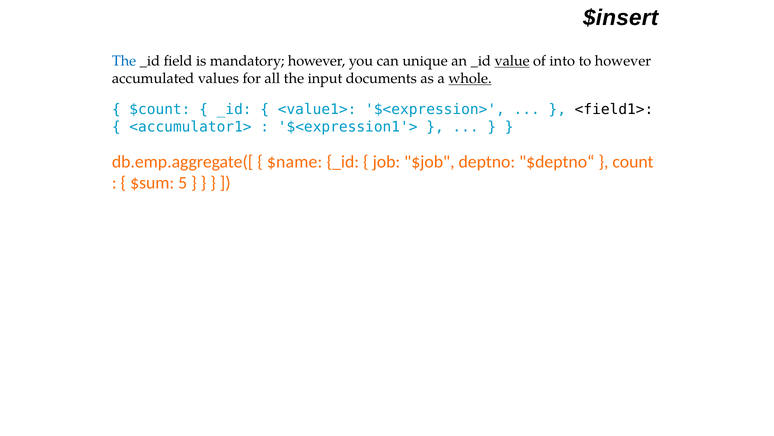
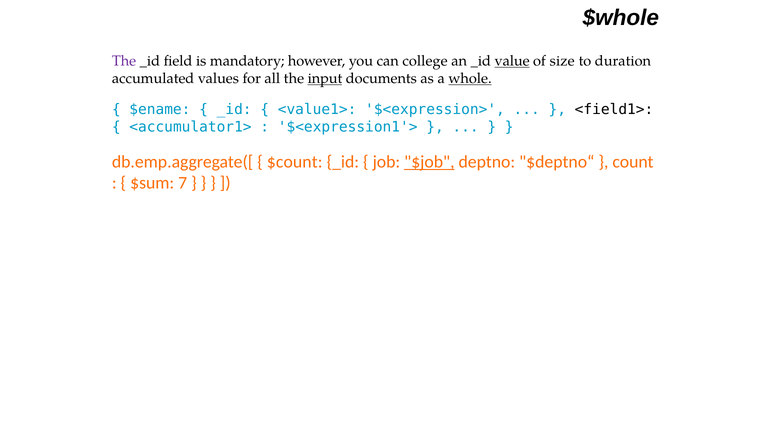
$insert: $insert -> $whole (621, 18)
The colour: blue -> purple (124, 61)
unique: unique -> college (425, 61)
into: into -> size (562, 61)
to however: however -> duration (623, 61)
input underline: none -> present (325, 78)
$count: $count -> $ename (160, 109)
$name: $name -> $count (295, 162)
$job underline: none -> present (429, 162)
5: 5 -> 7 (183, 183)
